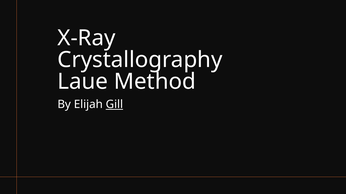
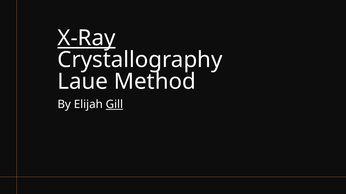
X-Ray underline: none -> present (86, 38)
